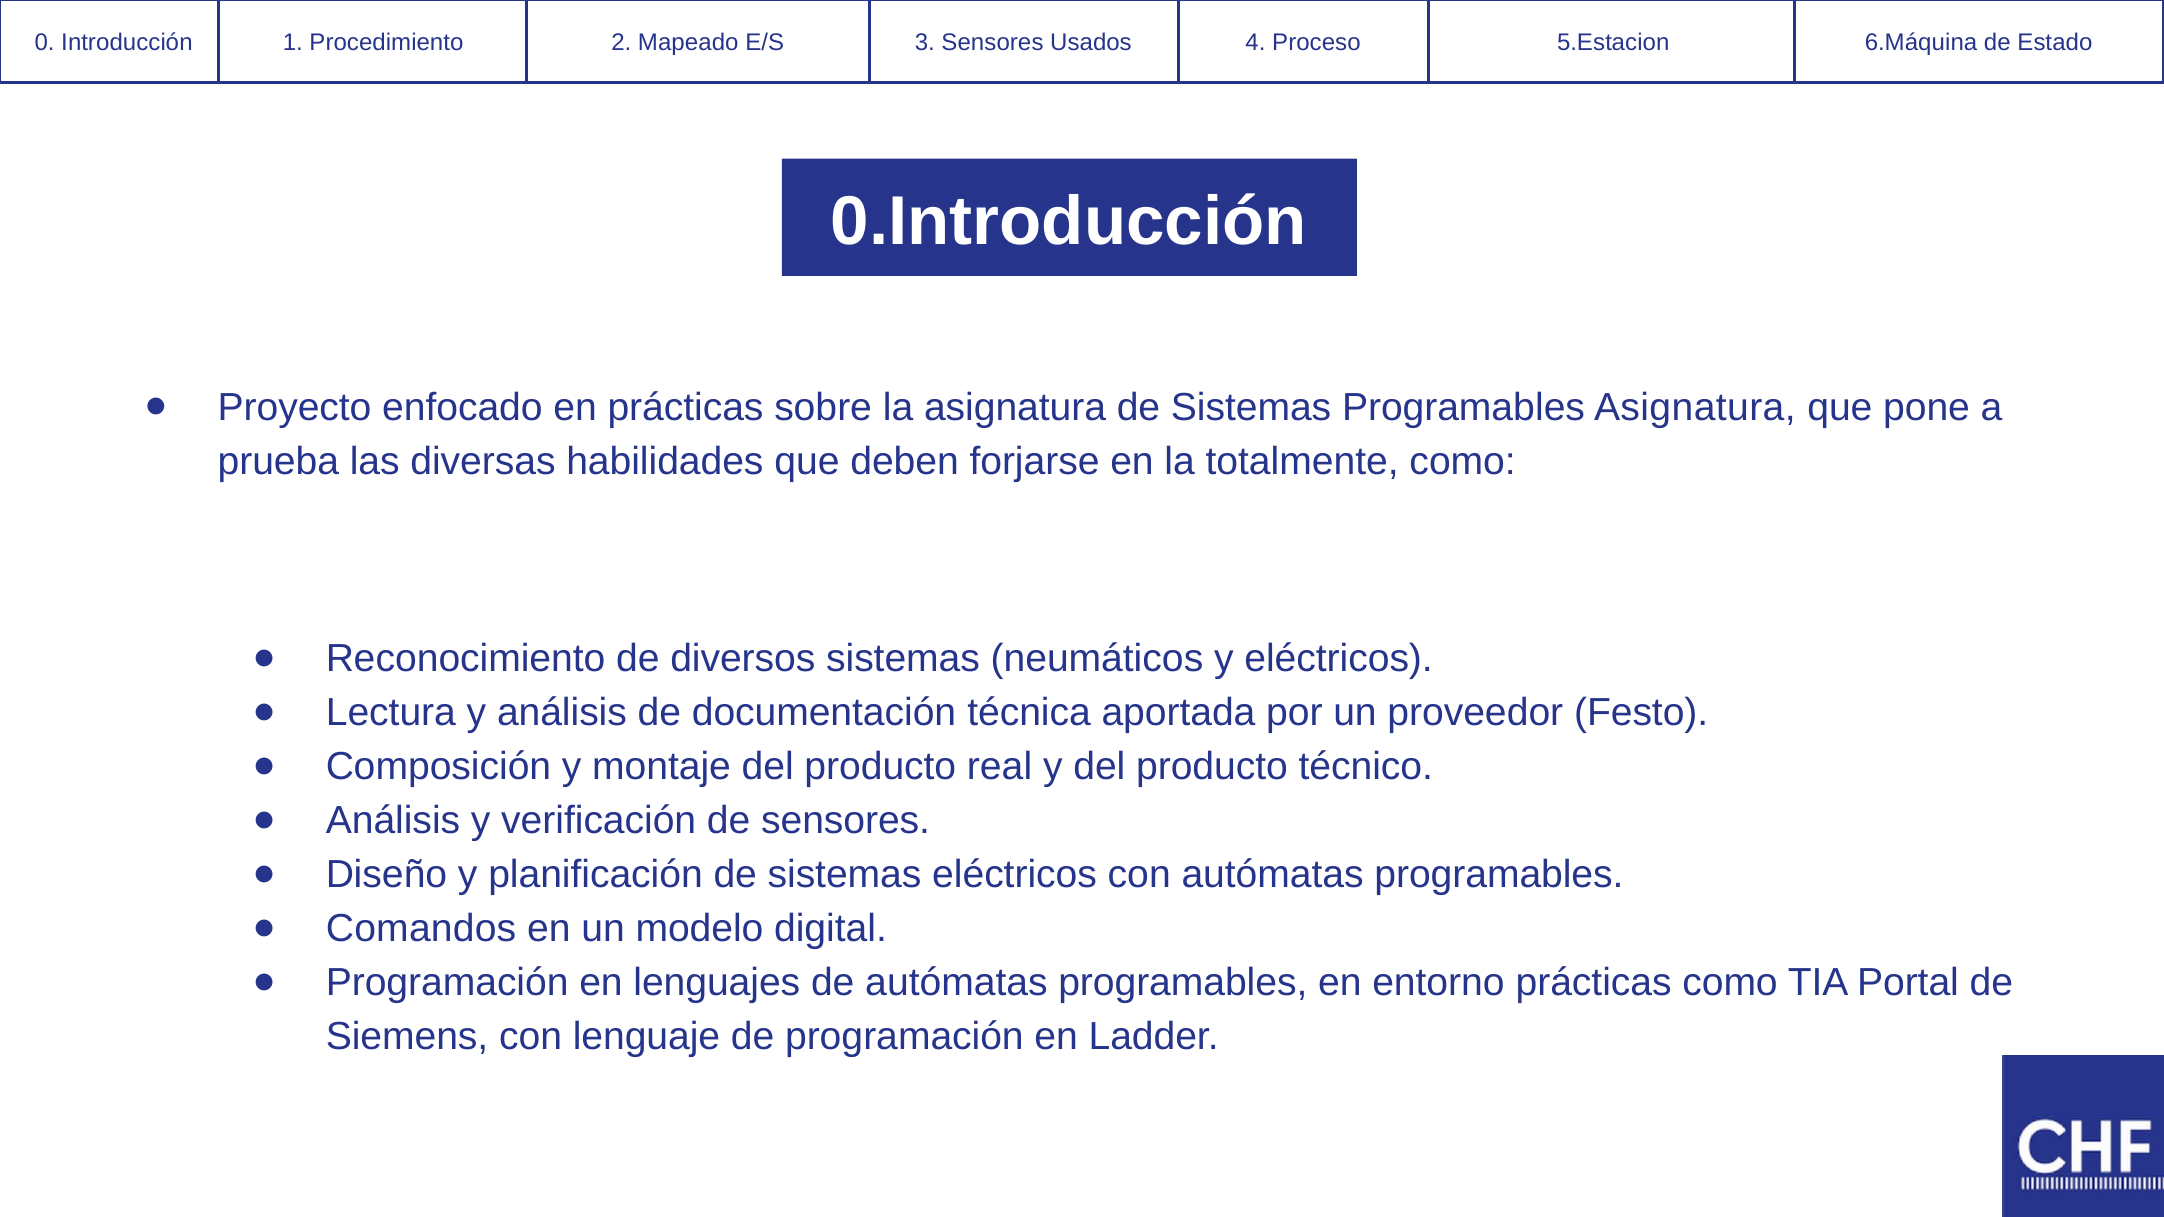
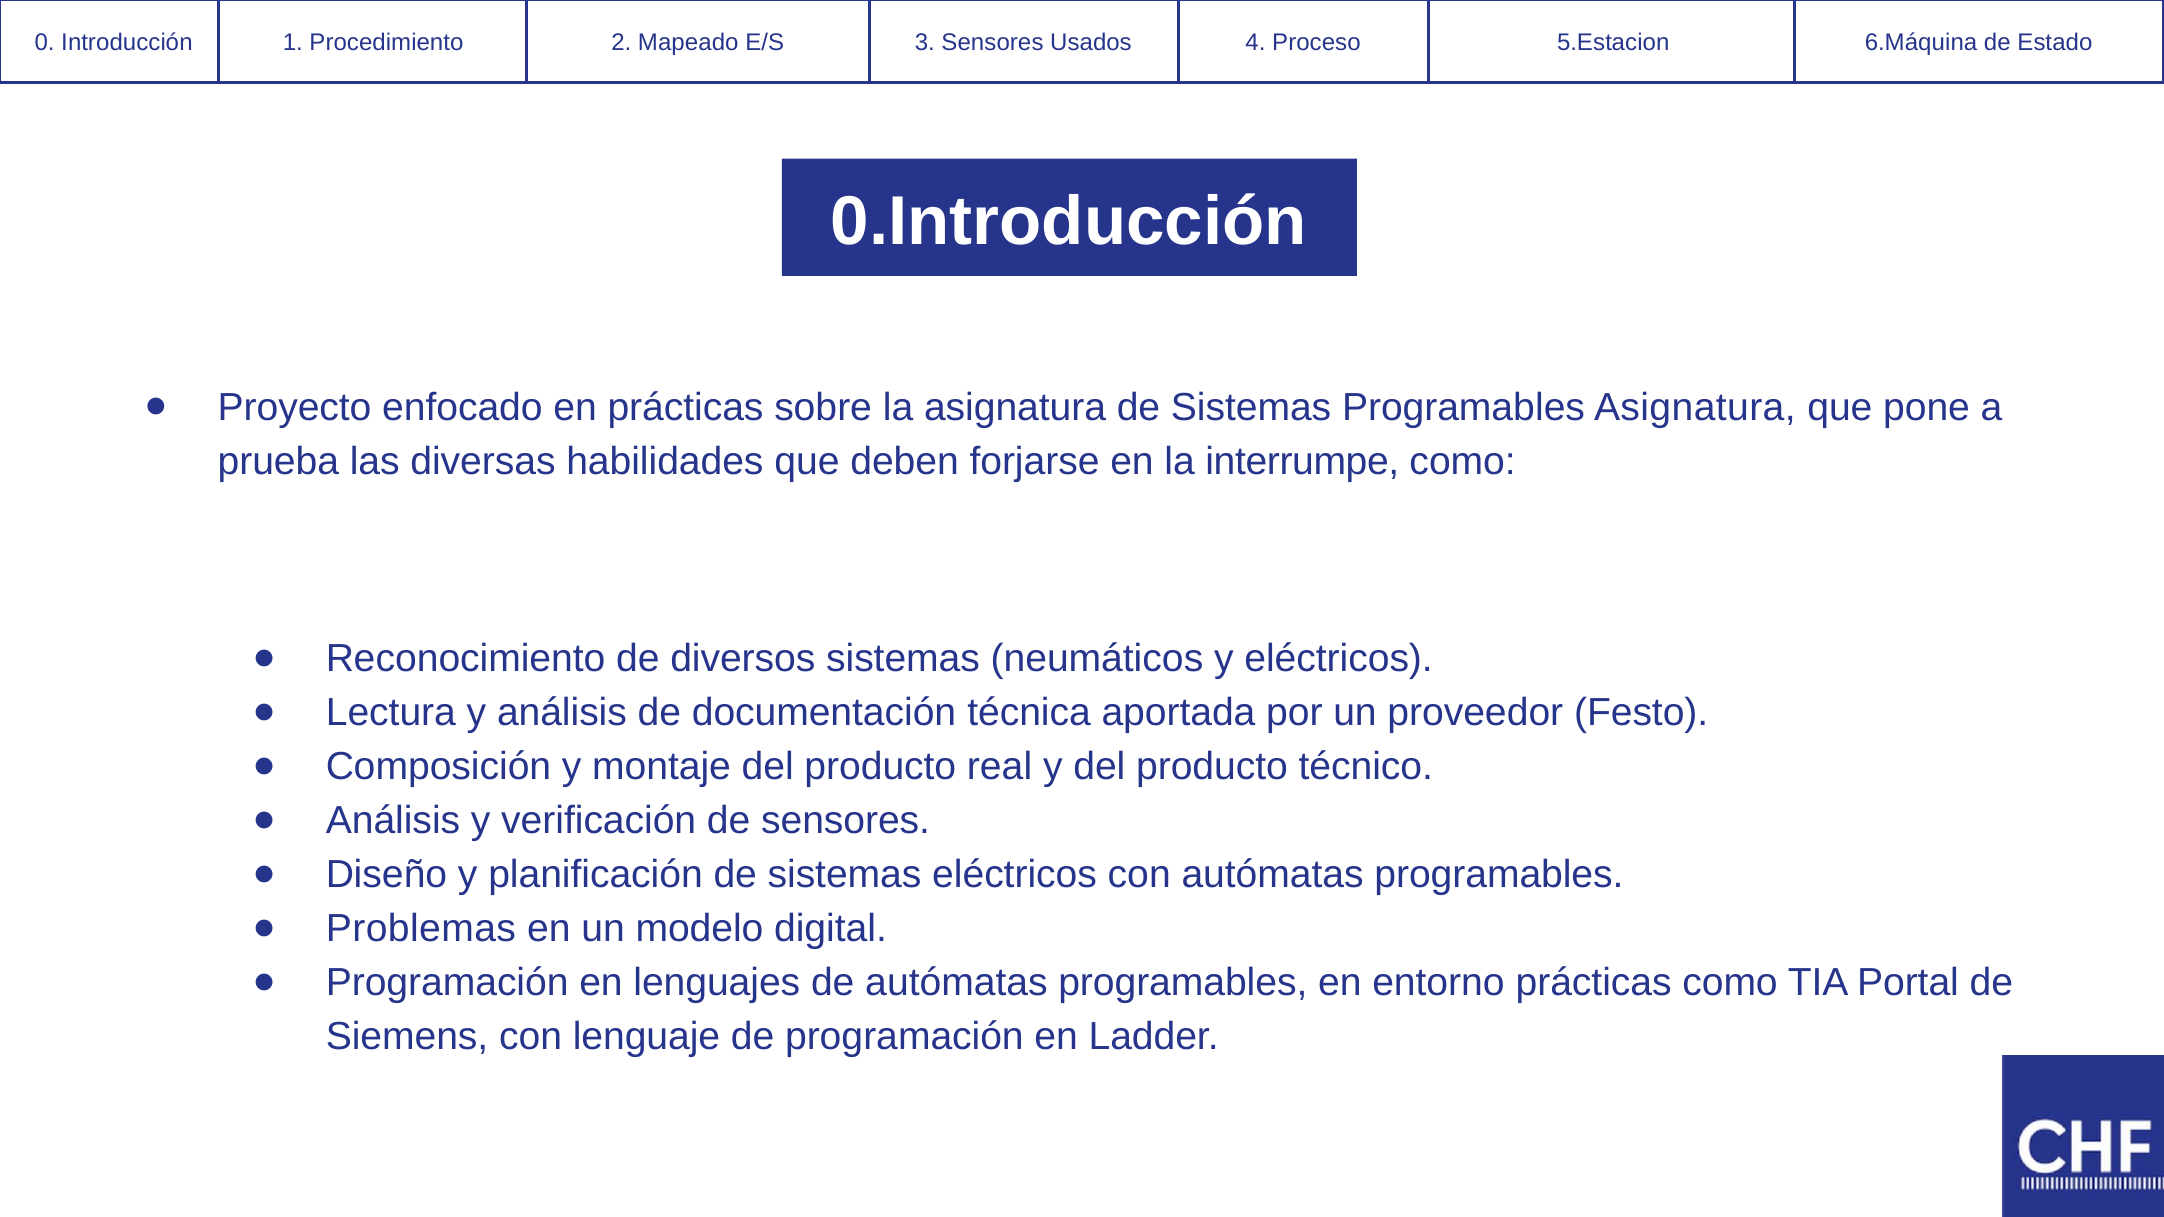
totalmente: totalmente -> interrumpe (1302, 461)
Comandos: Comandos -> Problemas (421, 929)
